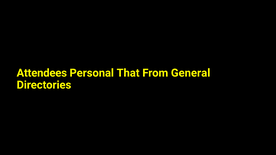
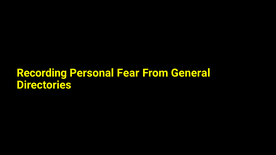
Attendees: Attendees -> Recording (42, 73)
That: That -> Fear (128, 73)
